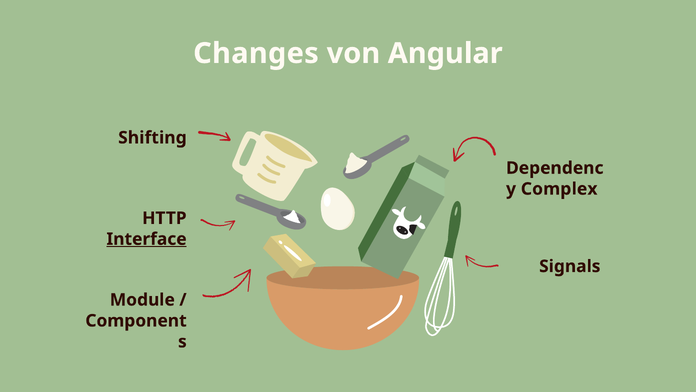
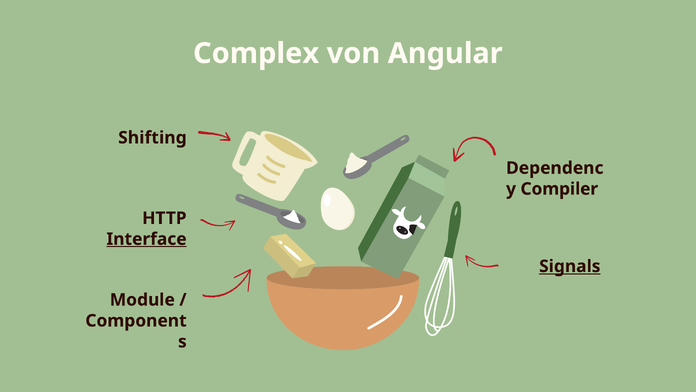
Changes: Changes -> Complex (256, 53)
Complex: Complex -> Compiler (559, 189)
Signals underline: none -> present (570, 266)
